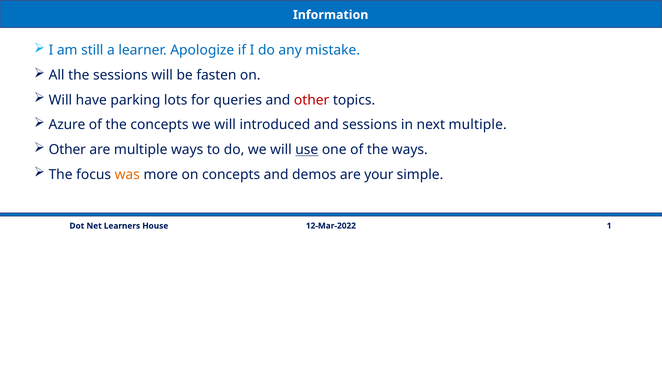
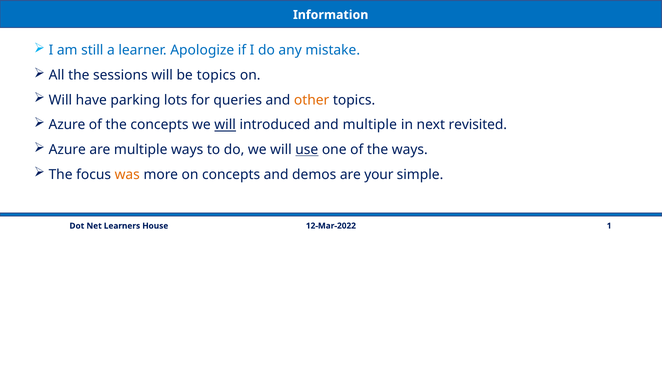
be fasten: fasten -> topics (216, 75)
other colour: red -> orange (312, 100)
will underline: none -> present (225, 125)
and sessions: sessions -> multiple (370, 125)
next multiple: multiple -> revisited (478, 125)
Other: Other -> Azure (67, 150)
